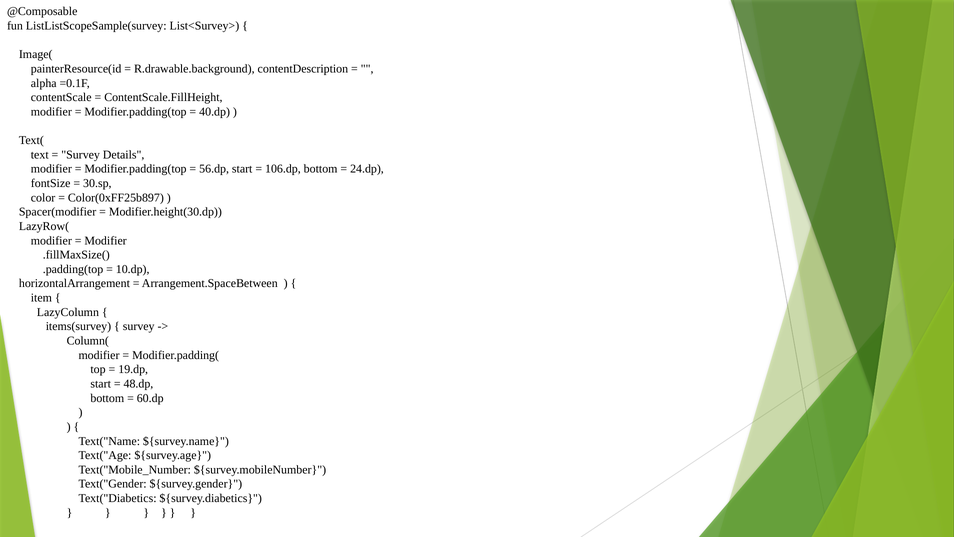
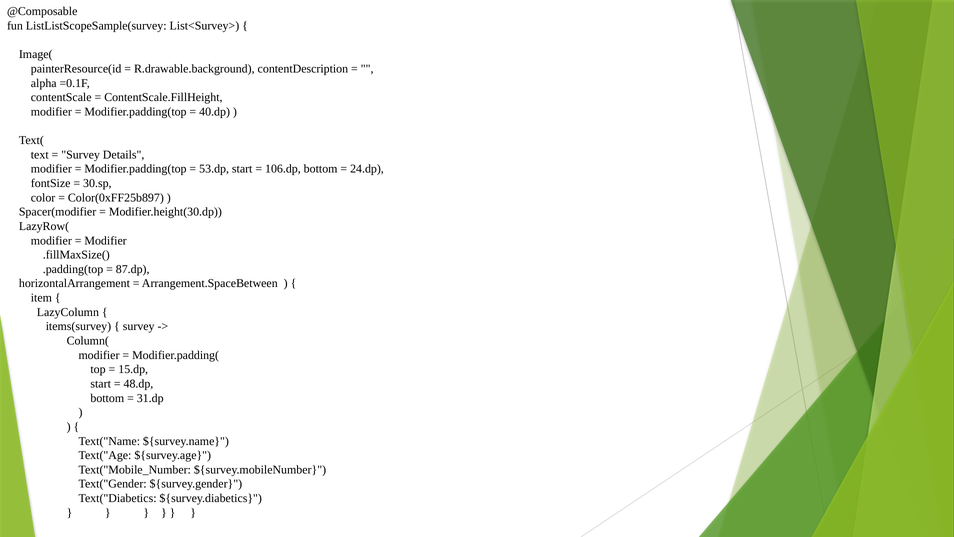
56.dp: 56.dp -> 53.dp (214, 169)
10.dp: 10.dp -> 87.dp (133, 269)
19.dp: 19.dp -> 15.dp (133, 369)
60.dp: 60.dp -> 31.dp (150, 398)
